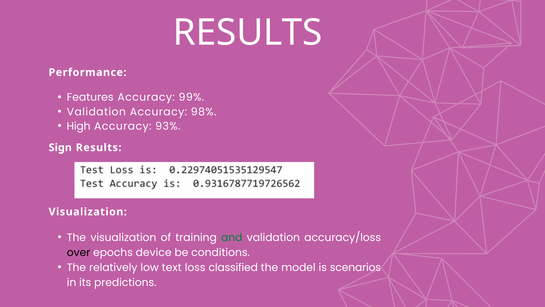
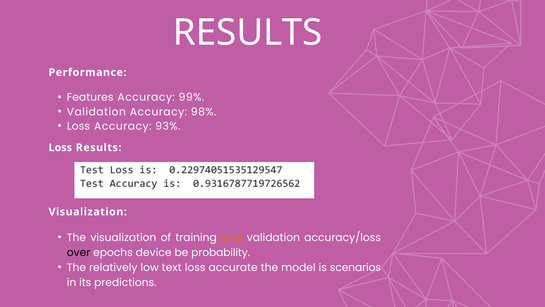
High: High -> Loss (78, 126)
Sign: Sign -> Loss (60, 147)
and colour: green -> orange (232, 237)
conditions: conditions -> probability (221, 252)
classified: classified -> accurate (233, 267)
